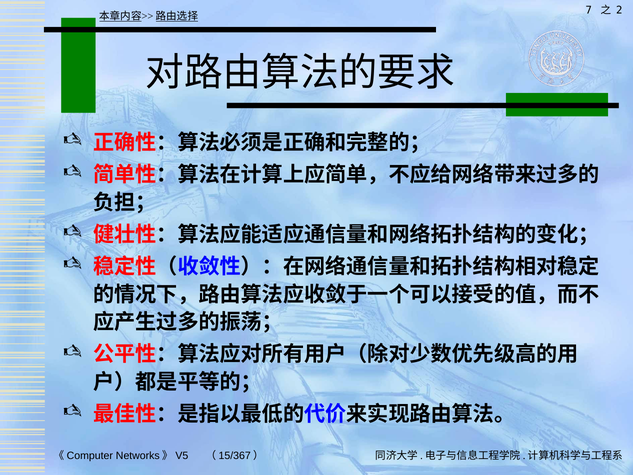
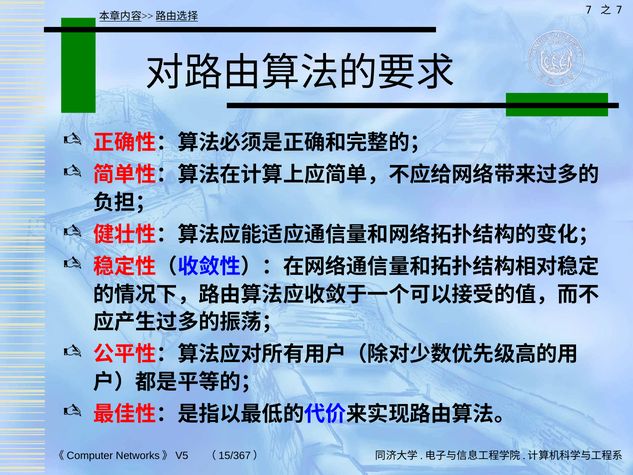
2: 2 -> 7 (619, 10)
